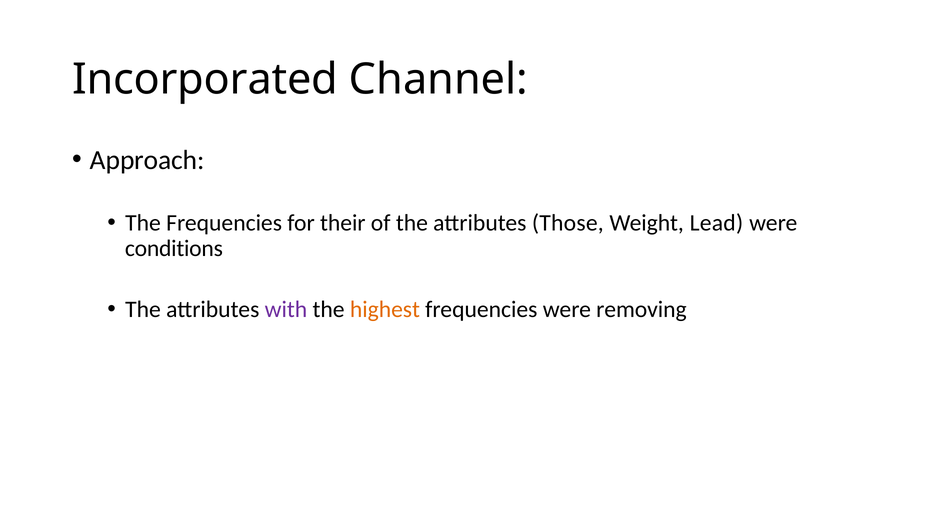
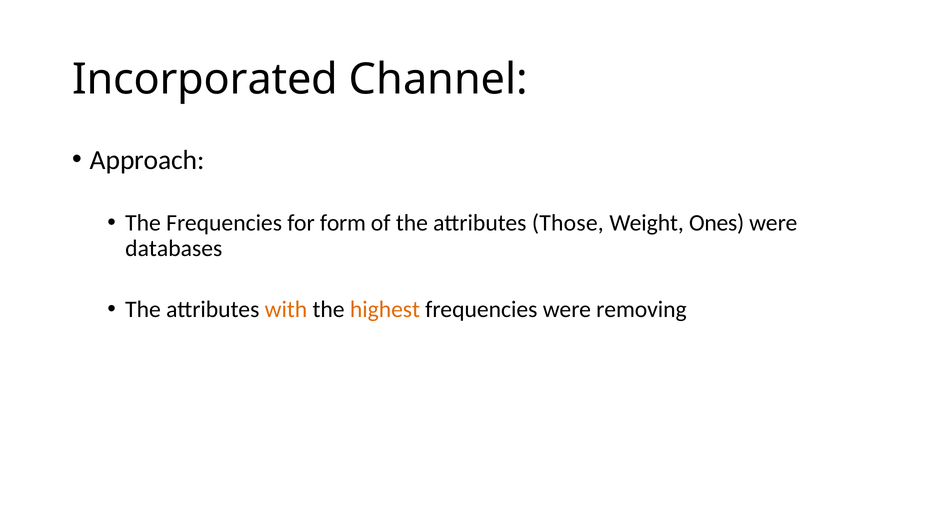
their: their -> form (343, 223)
Lead: Lead -> Ones (717, 223)
conditions: conditions -> databases (174, 248)
with colour: purple -> orange (286, 309)
